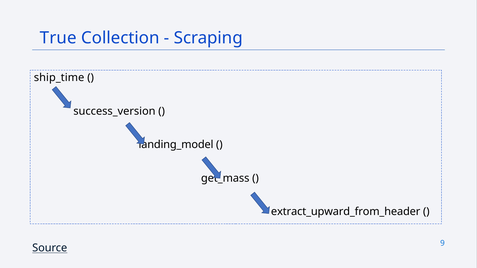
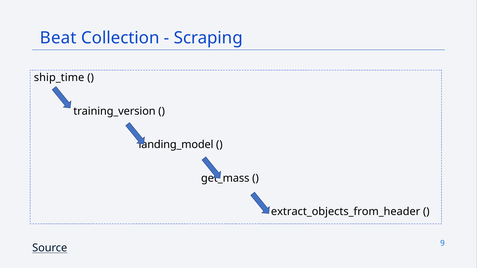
True: True -> Beat (58, 38)
success_version: success_version -> training_version (114, 111)
extract_upward_from_header: extract_upward_from_header -> extract_objects_from_header (346, 212)
